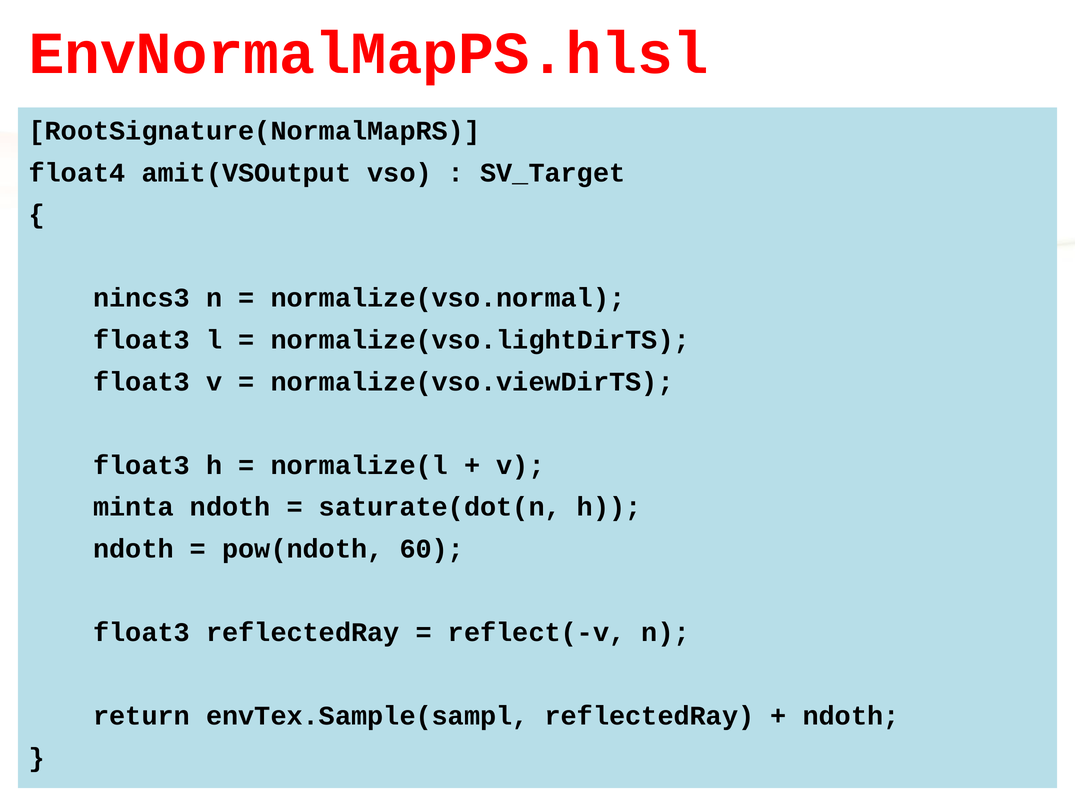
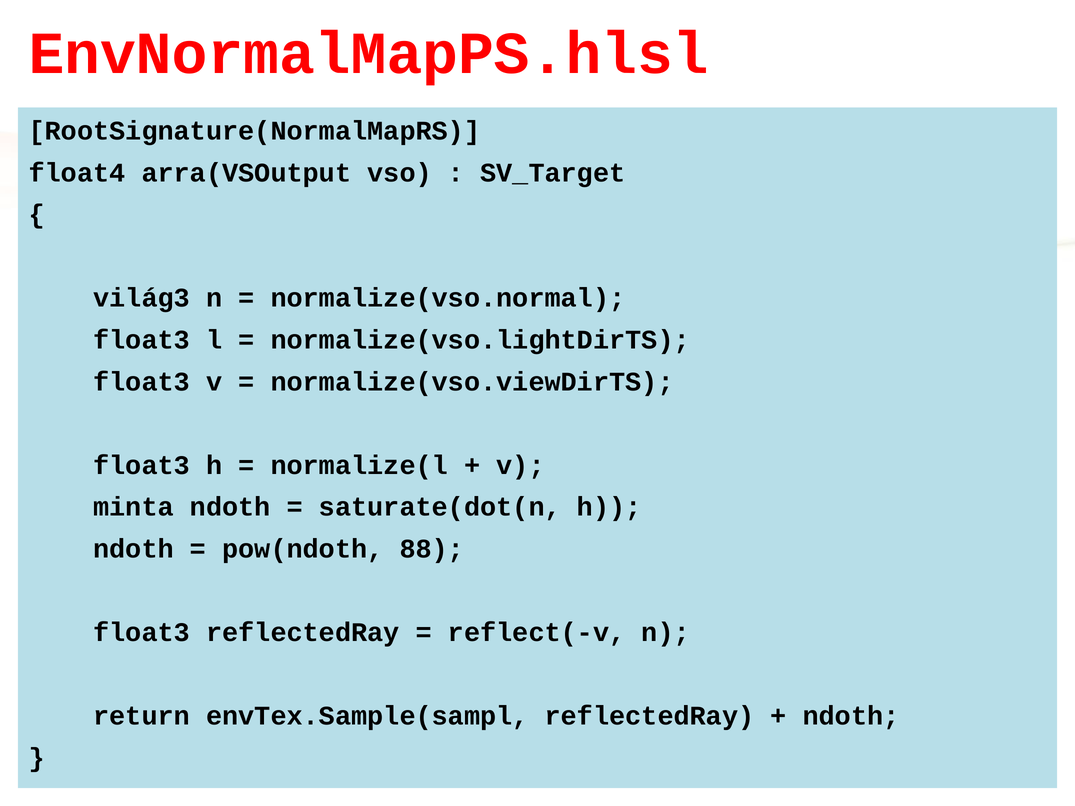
amit(VSOutput: amit(VSOutput -> arra(VSOutput (246, 173)
nincs3: nincs3 -> világ3 (142, 298)
60: 60 -> 88 (432, 549)
